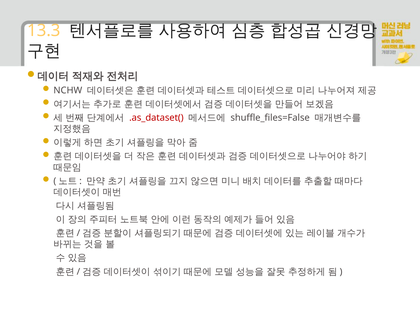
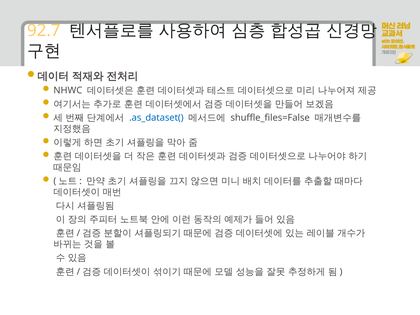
13.3: 13.3 -> 92.7 (44, 31)
NCHW: NCHW -> NHWC (68, 90)
.as_dataset( colour: red -> blue (156, 118)
